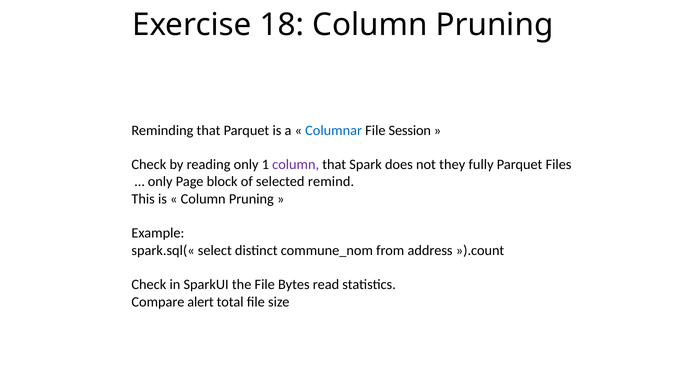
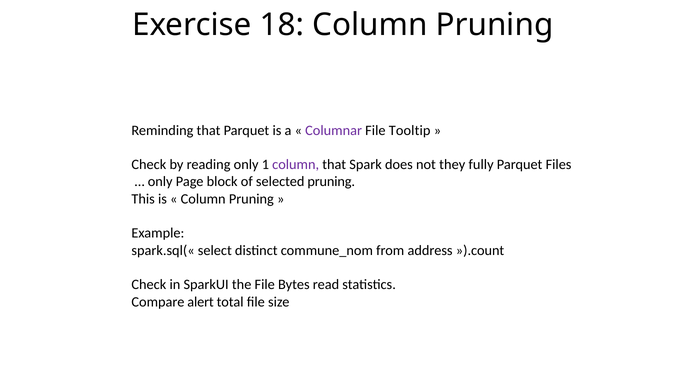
Columnar colour: blue -> purple (334, 130)
Session: Session -> Tooltip (410, 130)
selected remind: remind -> pruning (331, 182)
